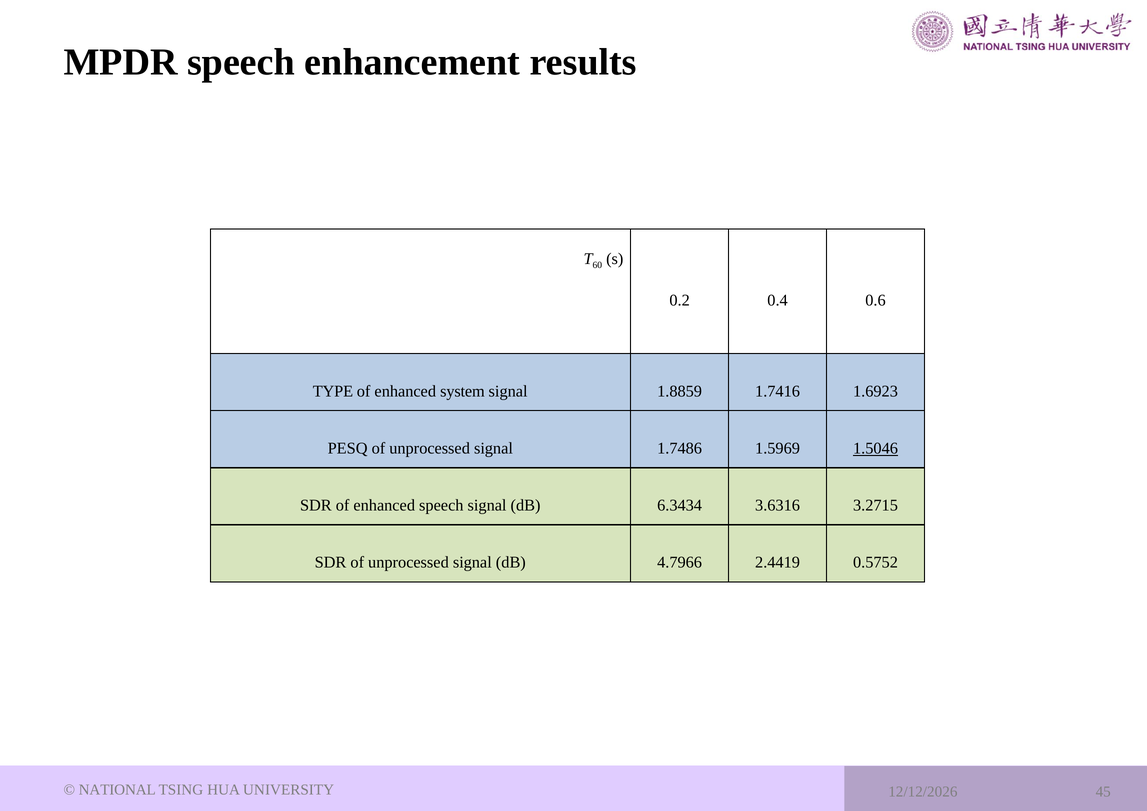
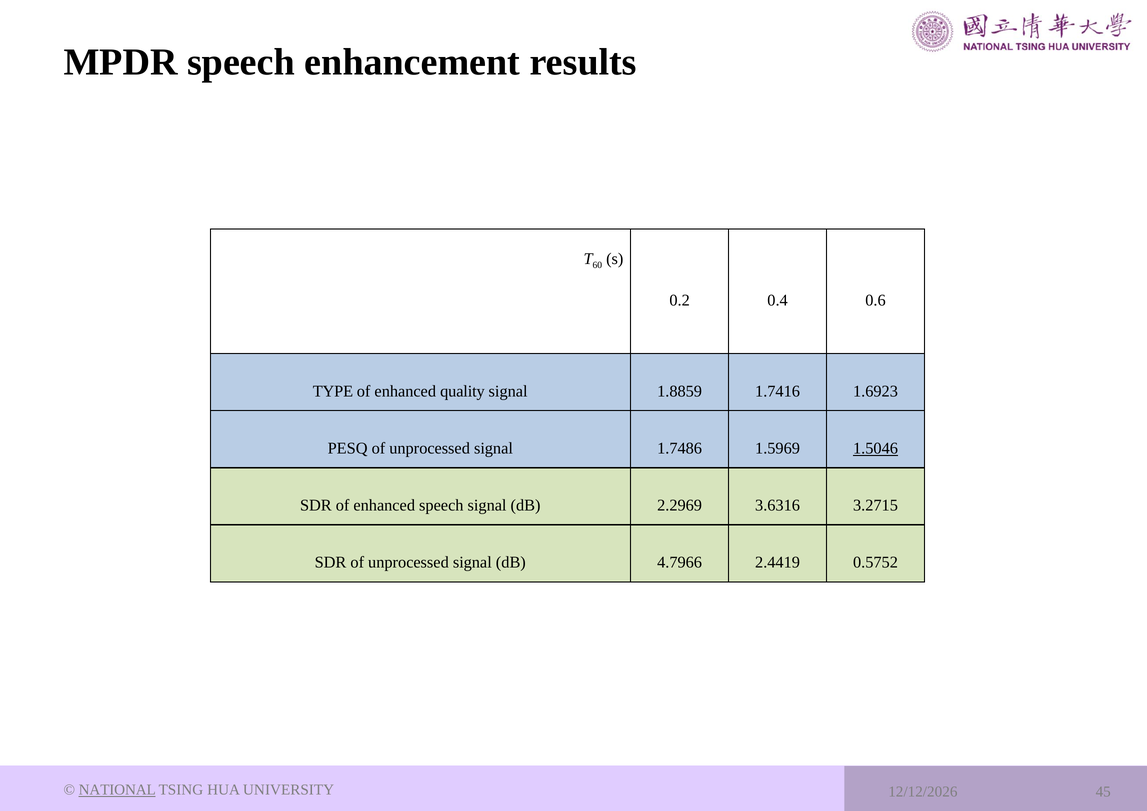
system: system -> quality (462, 391)
6.3434: 6.3434 -> 2.2969 (680, 505)
NATIONAL underline: none -> present (117, 790)
